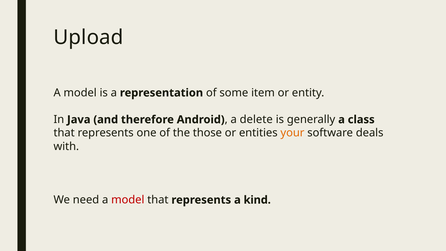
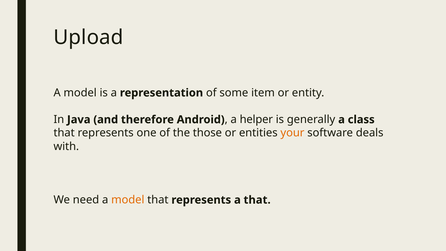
delete: delete -> helper (256, 120)
model colour: red -> orange (128, 200)
a kind: kind -> that (257, 200)
